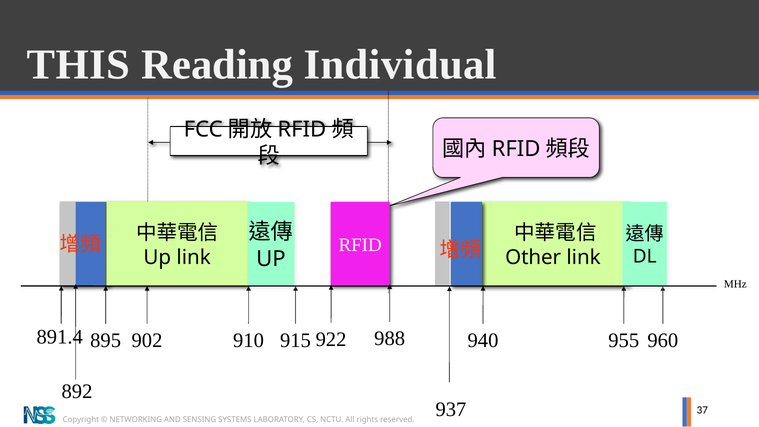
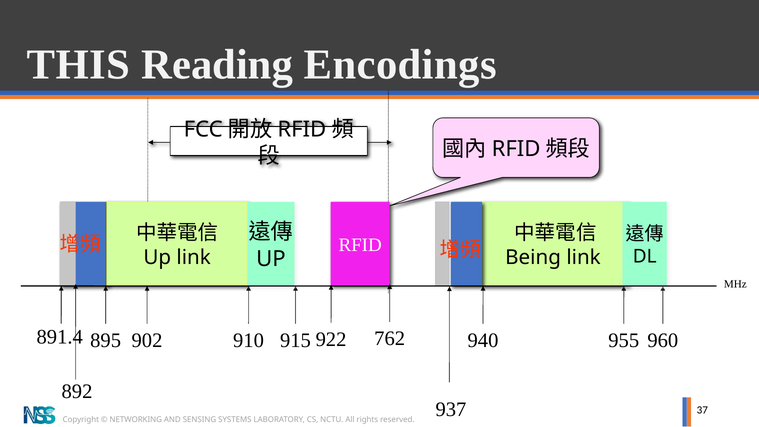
Individual: Individual -> Encodings (400, 65)
Other: Other -> Being (533, 258)
988: 988 -> 762 (390, 339)
